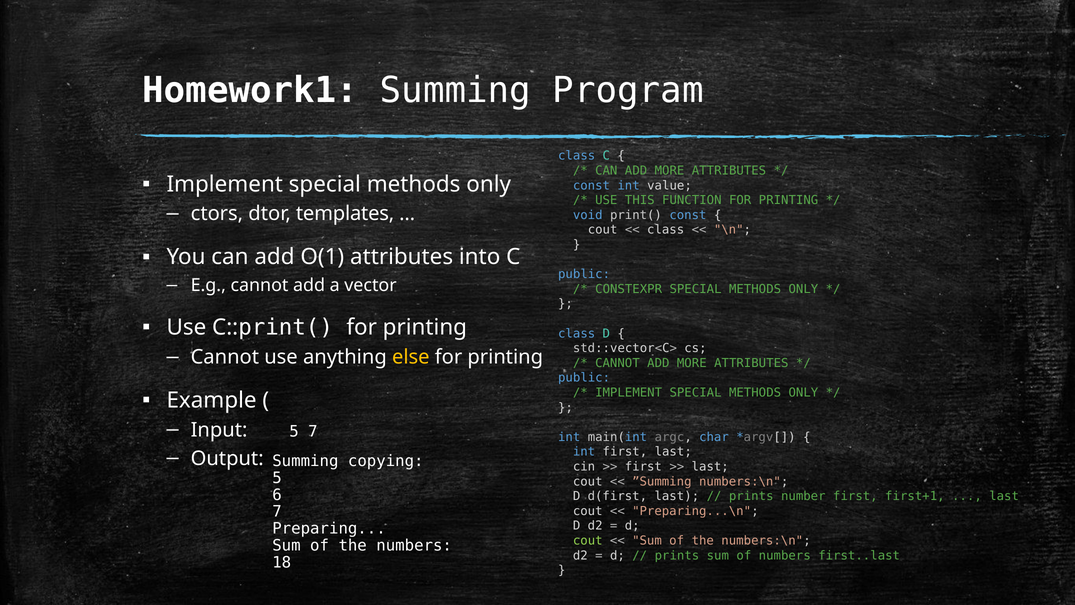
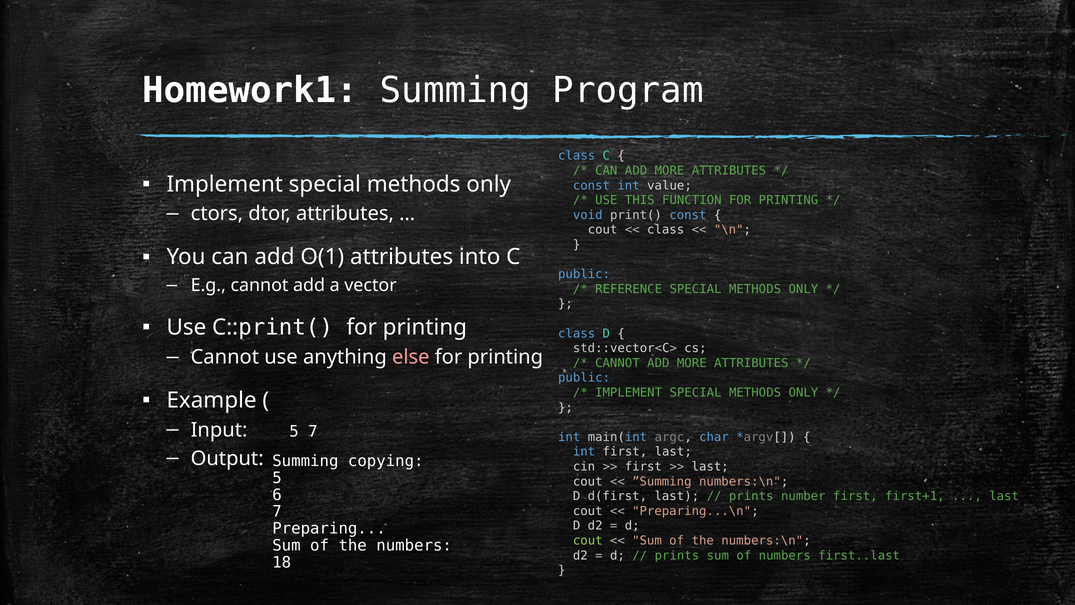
dtor templates: templates -> attributes (345, 214)
CONSTEXPR: CONSTEXPR -> REFERENCE (629, 289)
else colour: yellow -> pink (411, 357)
